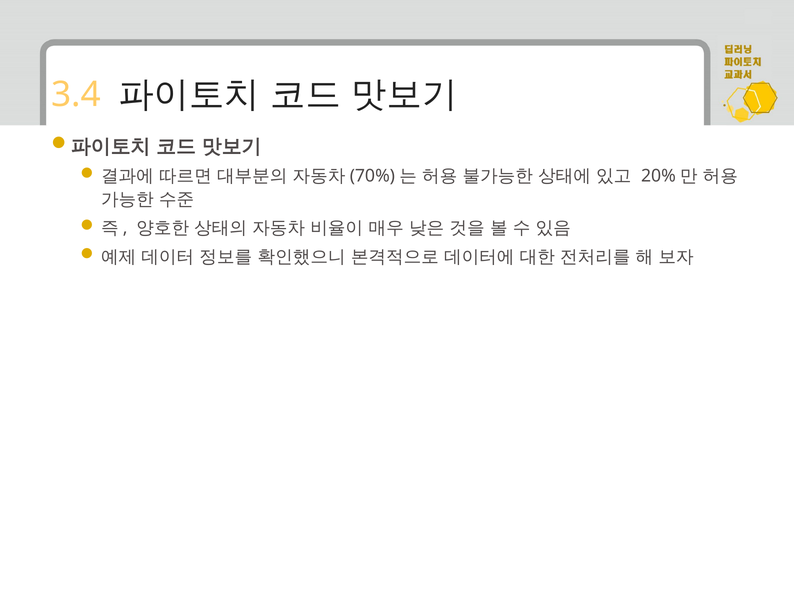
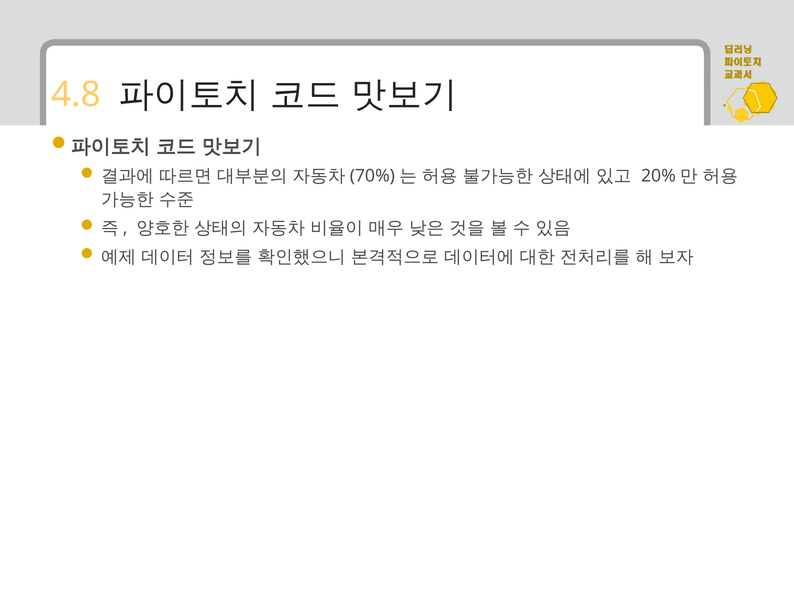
3.4: 3.4 -> 4.8 (76, 94)
